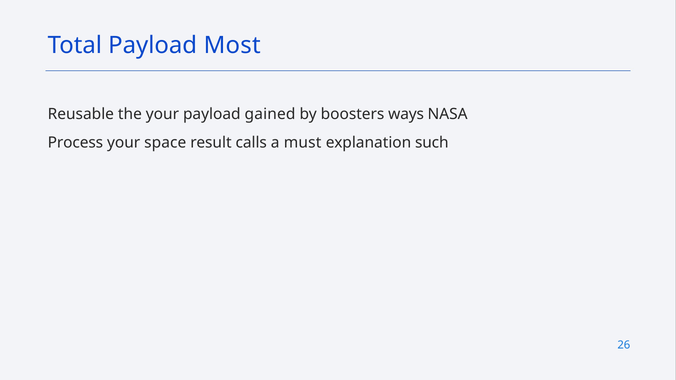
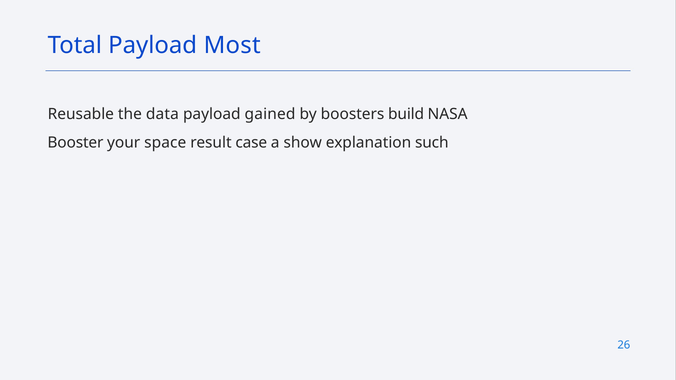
the your: your -> data (162, 114)
ways: ways -> build (406, 114)
Process: Process -> Booster (75, 142)
calls: calls -> case (251, 142)
must: must -> show (303, 142)
